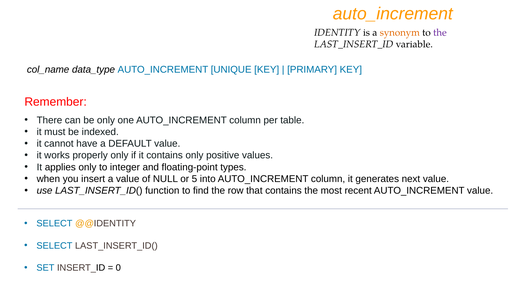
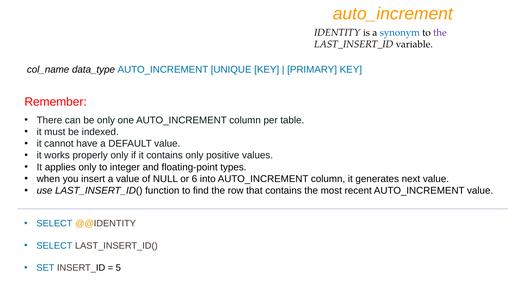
synonym colour: orange -> blue (400, 33)
5: 5 -> 6 (194, 179)
0: 0 -> 5 (118, 268)
